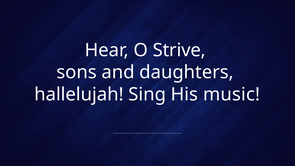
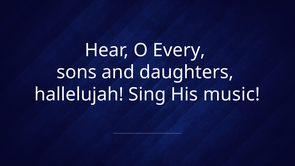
Strive: Strive -> Every (179, 50)
